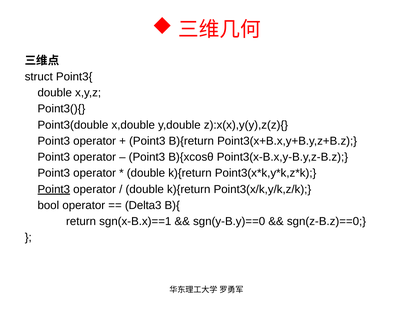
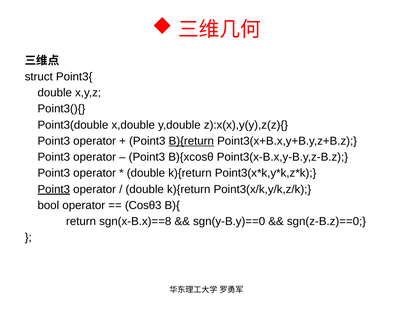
B){return underline: none -> present (191, 141)
Delta3: Delta3 -> Cosθ3 (143, 205)
sgn(x-B.x)==1: sgn(x-B.x)==1 -> sgn(x-B.x)==8 (135, 221)
